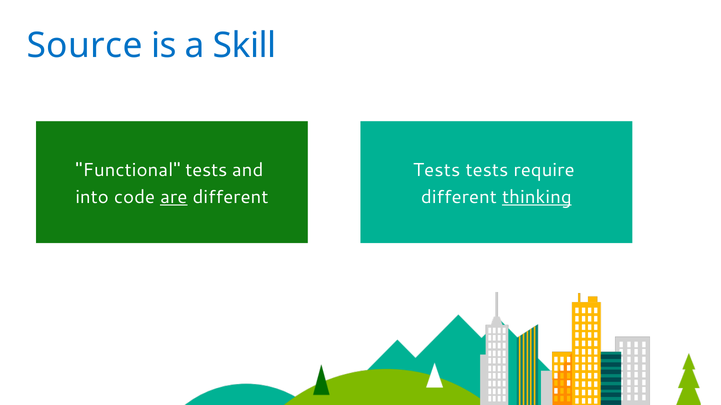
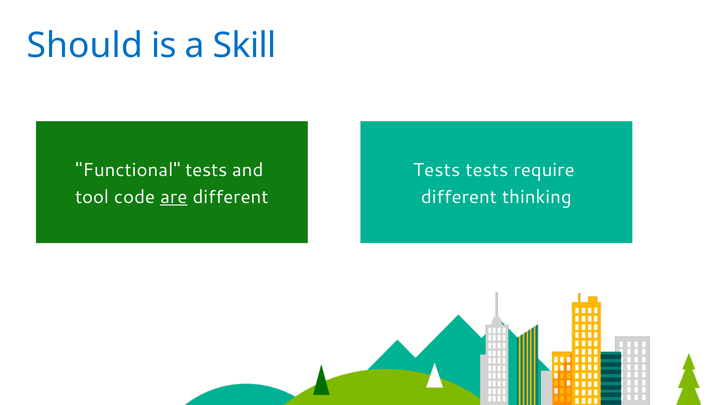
Source: Source -> Should (85, 45)
into: into -> tool (92, 197)
thinking underline: present -> none (537, 197)
